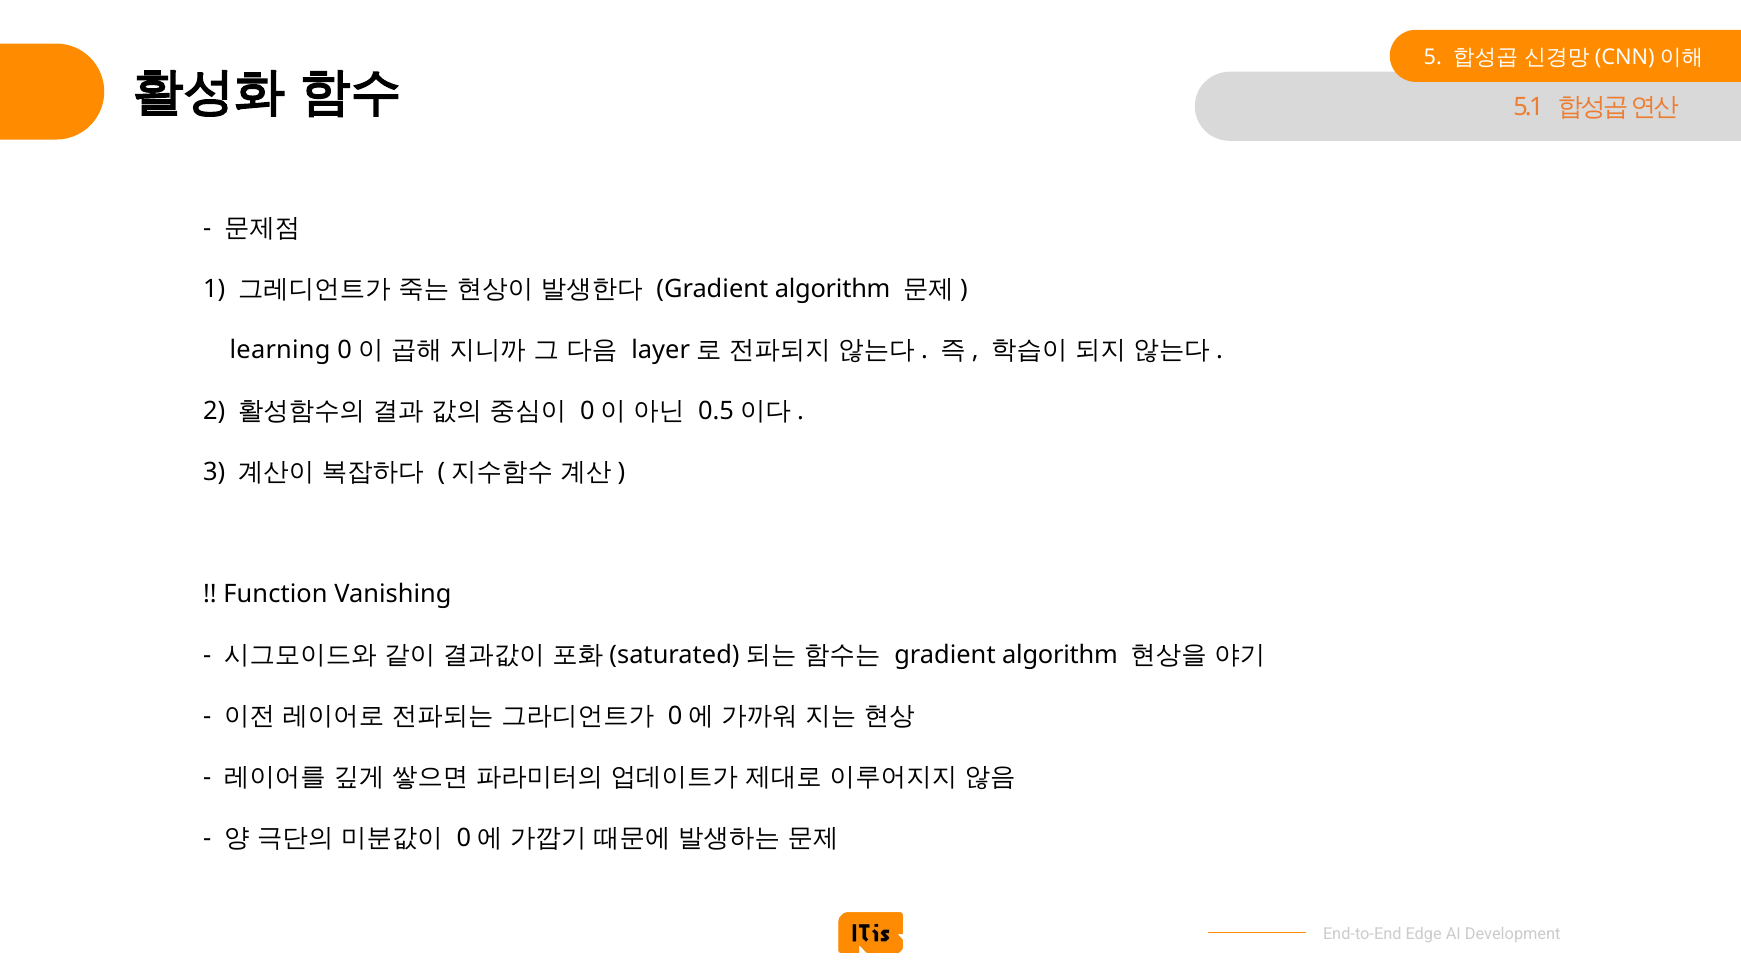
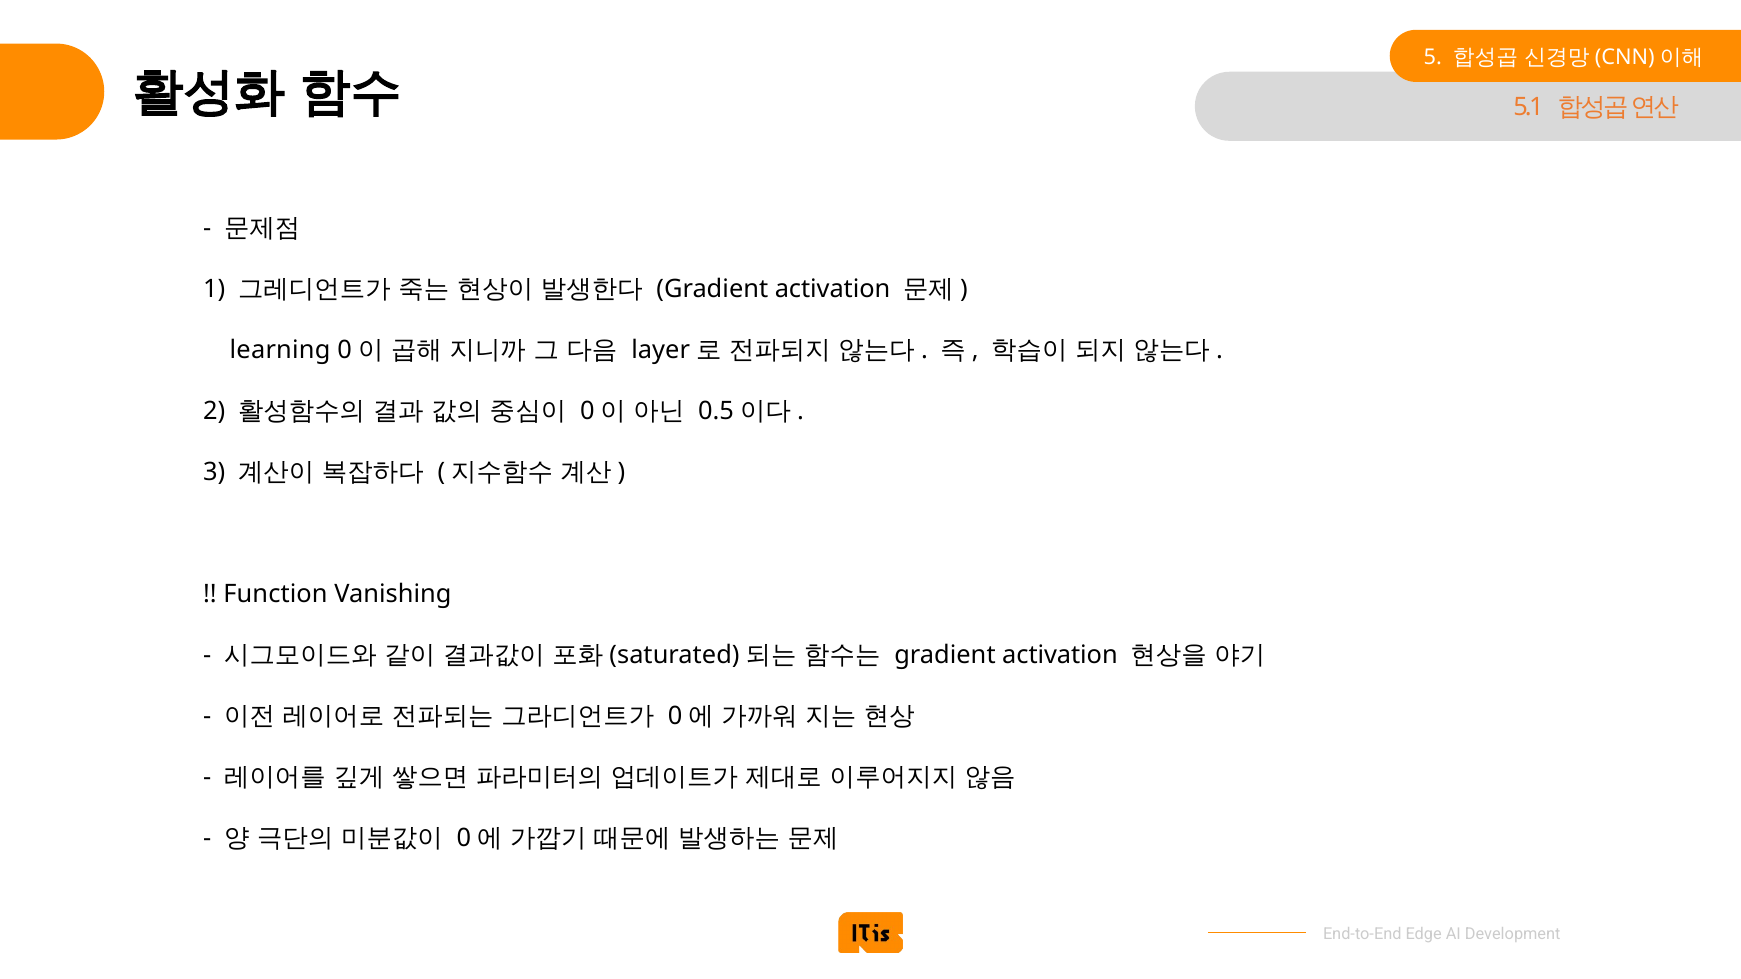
algorithm: algorithm -> activation (833, 289)
algorithm: algorithm -> activation (1060, 655)
